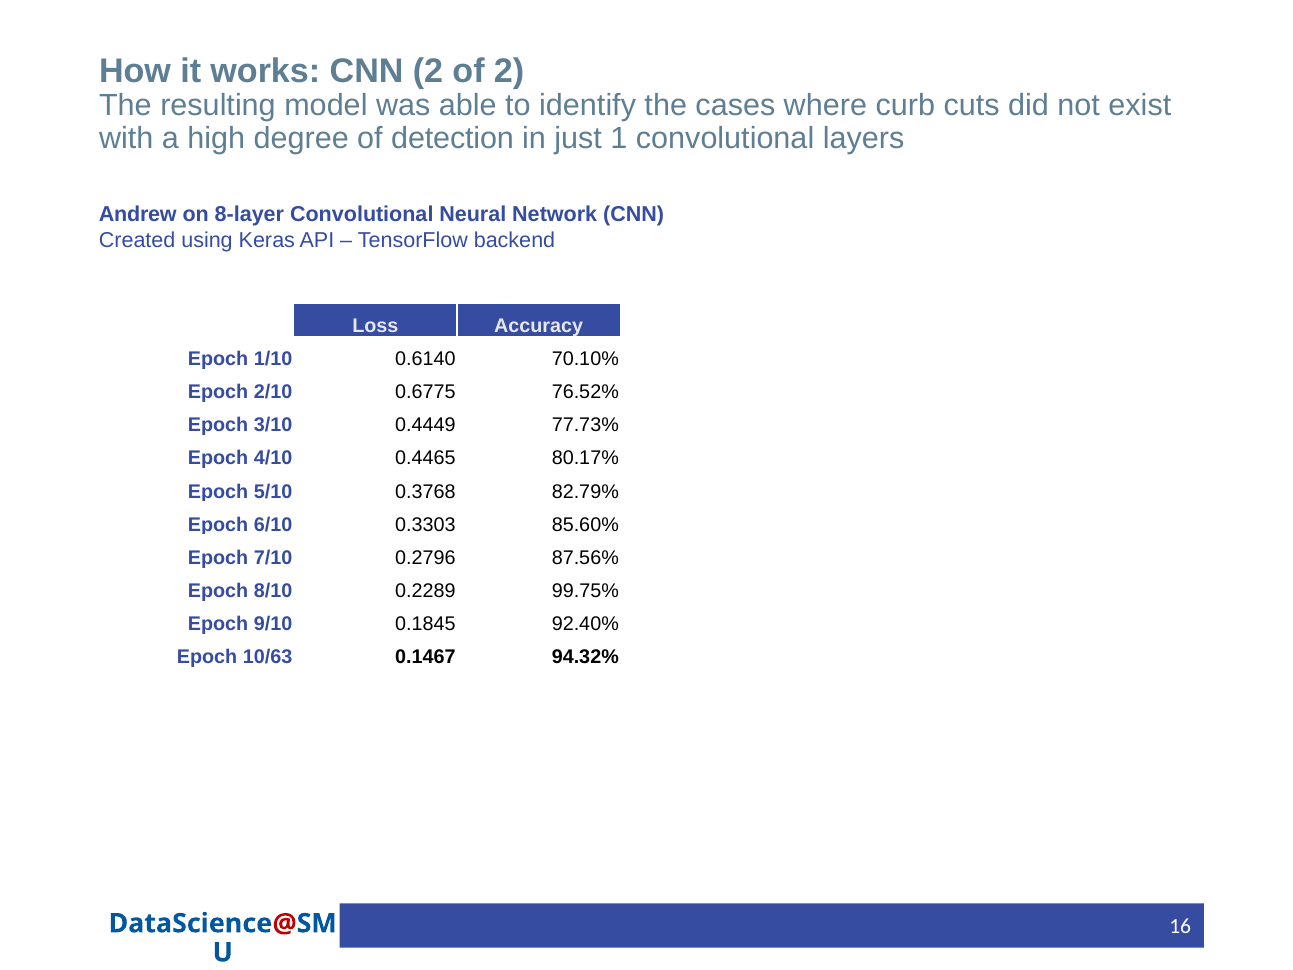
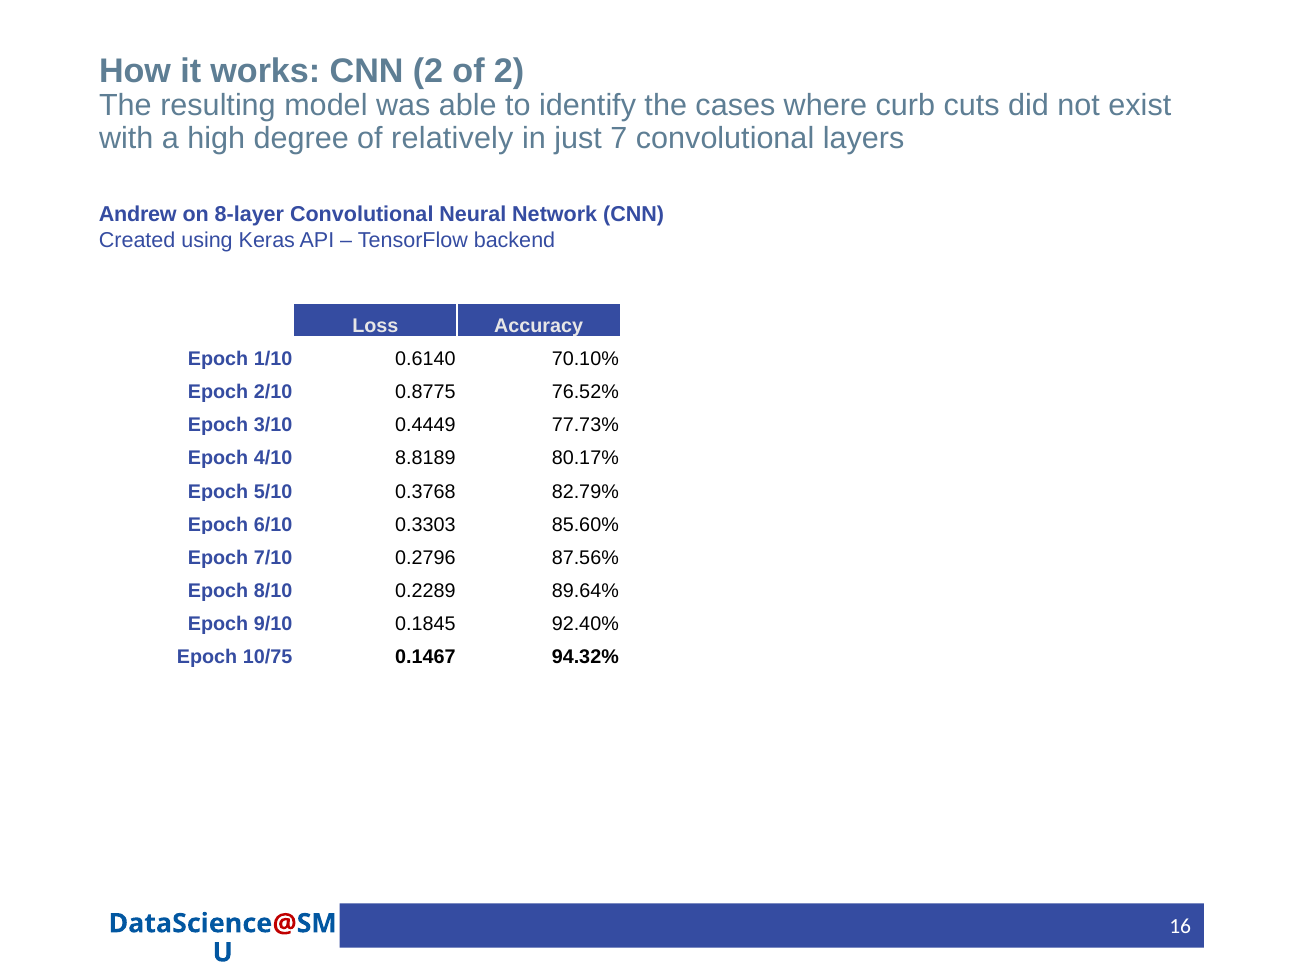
detection: detection -> relatively (452, 139)
1: 1 -> 7 (619, 139)
0.6775: 0.6775 -> 0.8775 (425, 392)
0.4465: 0.4465 -> 8.8189 (425, 458)
99.75%: 99.75% -> 89.64% (585, 591)
10/63: 10/63 -> 10/75 (268, 657)
